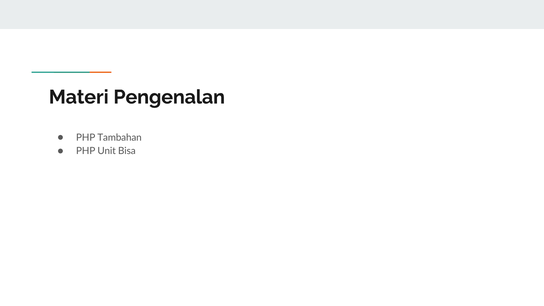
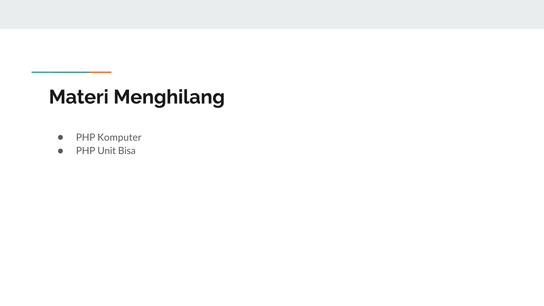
Pengenalan: Pengenalan -> Menghilang (169, 97)
Tambahan: Tambahan -> Komputer (119, 137)
